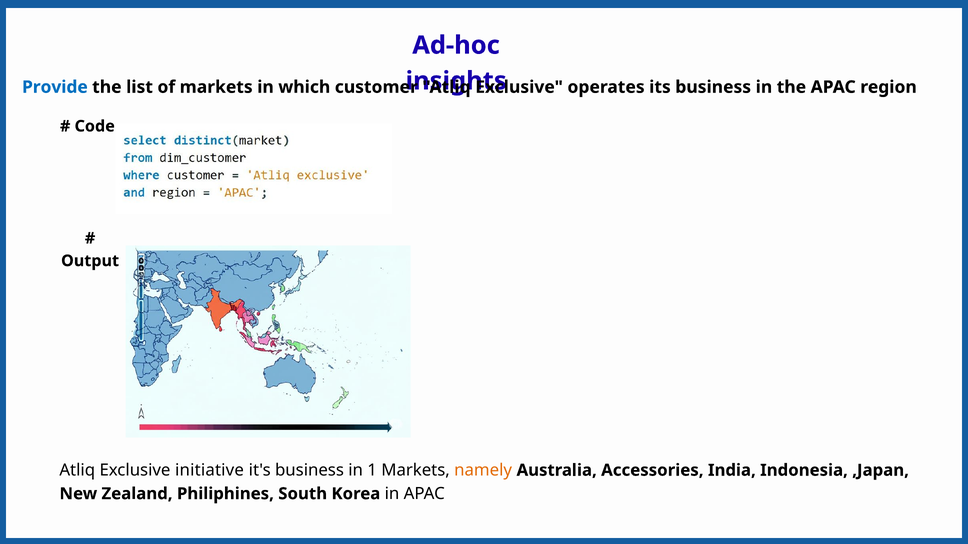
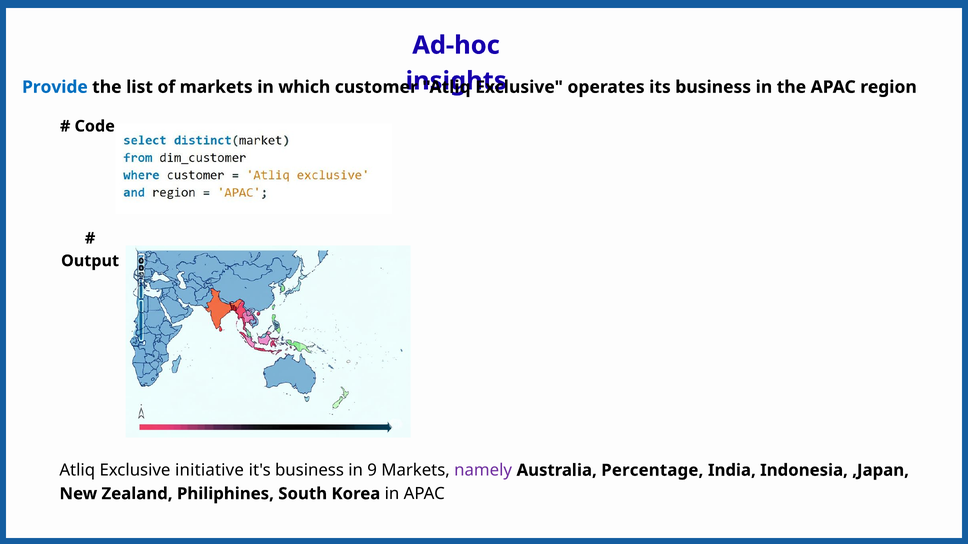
1: 1 -> 9 (372, 471)
namely colour: orange -> purple (483, 471)
Accessories: Accessories -> Percentage (652, 471)
